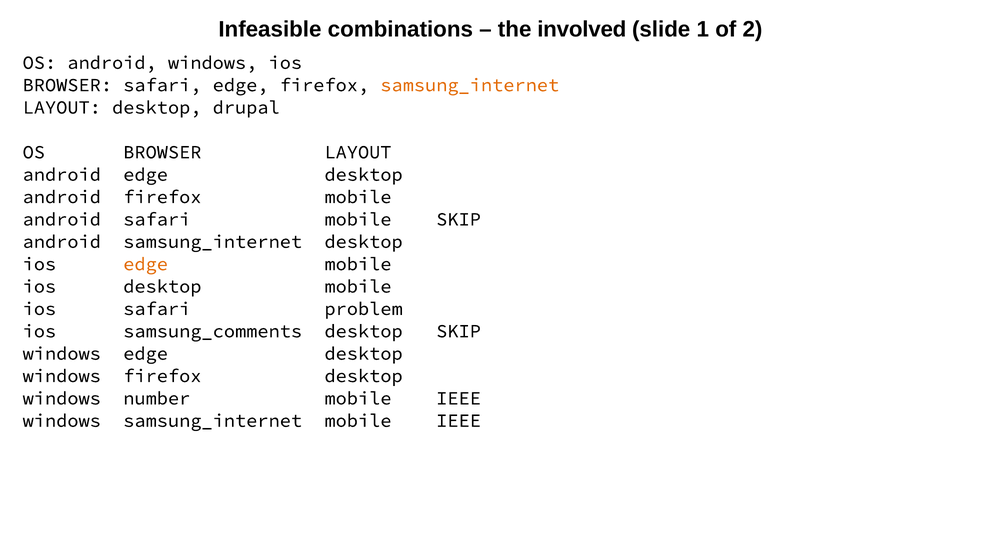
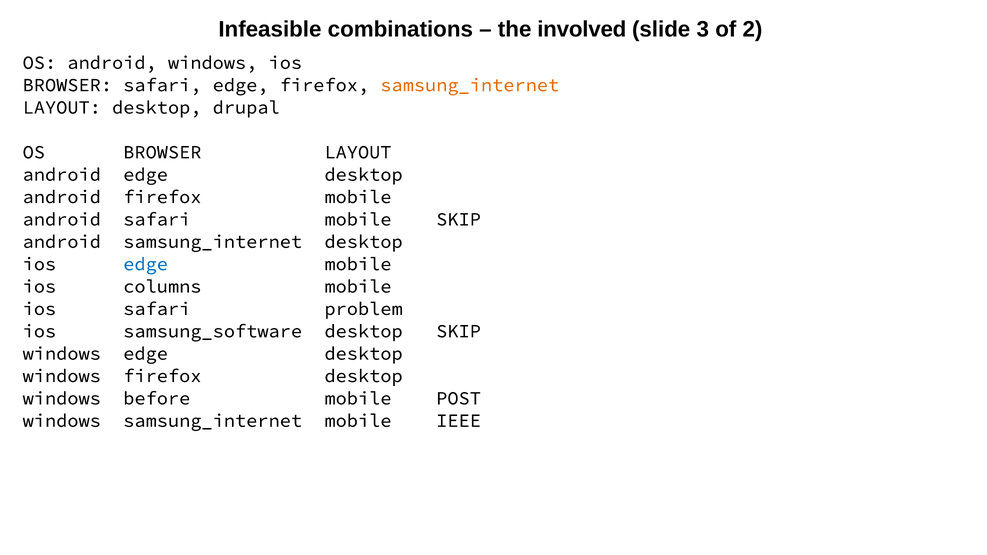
1: 1 -> 3 (703, 29)
edge colour: orange -> blue (146, 264)
ios desktop: desktop -> columns (162, 287)
samsung_comments: samsung_comments -> samsung_software (213, 331)
number: number -> before (157, 398)
IEEE: IEEE -> POST (459, 398)
